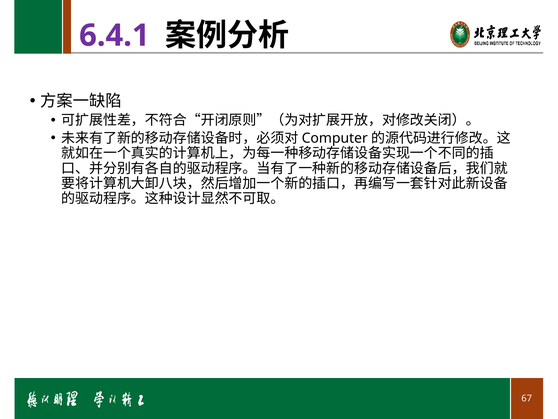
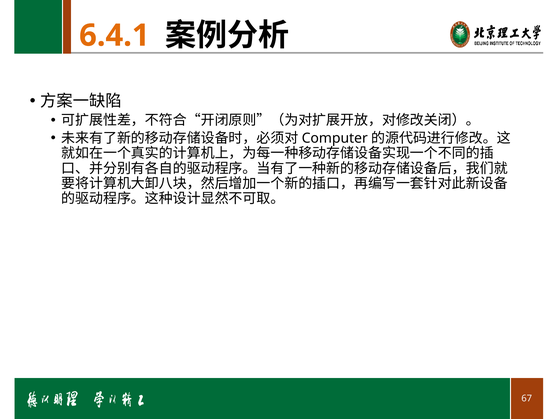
6.4.1 colour: purple -> orange (114, 35)
